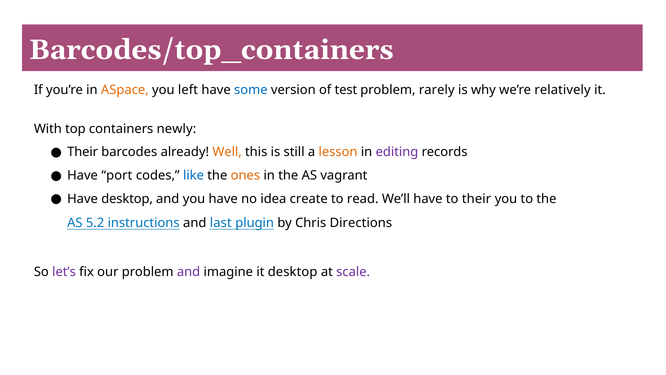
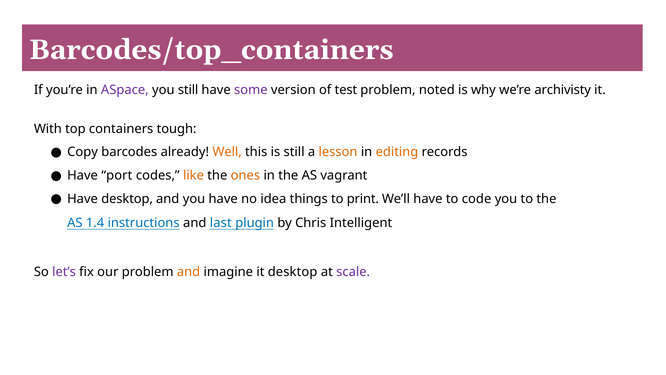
ASpace colour: orange -> purple (125, 90)
you left: left -> still (188, 90)
some colour: blue -> purple (251, 90)
rarely: rarely -> noted (437, 90)
relatively: relatively -> archivisty (563, 90)
newly: newly -> tough (177, 129)
Their: Their -> Copy (83, 152)
editing colour: purple -> orange (397, 152)
like colour: blue -> orange (194, 175)
create: create -> things (309, 199)
read: read -> print (363, 199)
to their: their -> code (477, 199)
5.2: 5.2 -> 1.4 (95, 223)
Directions: Directions -> Intelligent (361, 223)
and colour: purple -> orange (189, 272)
